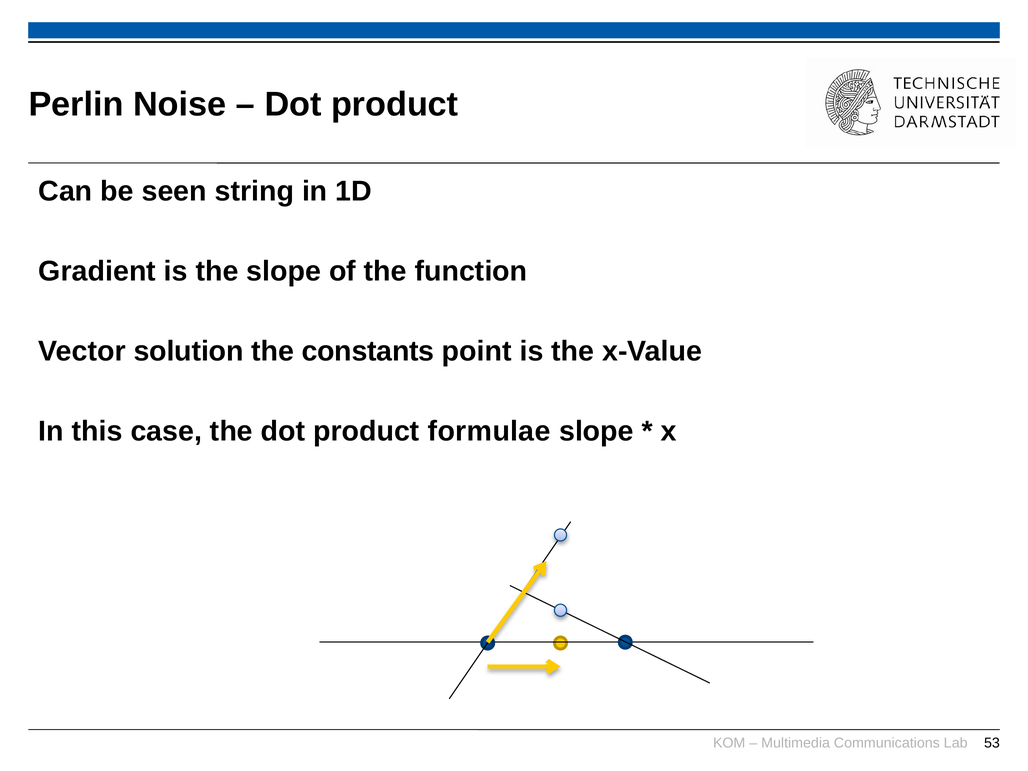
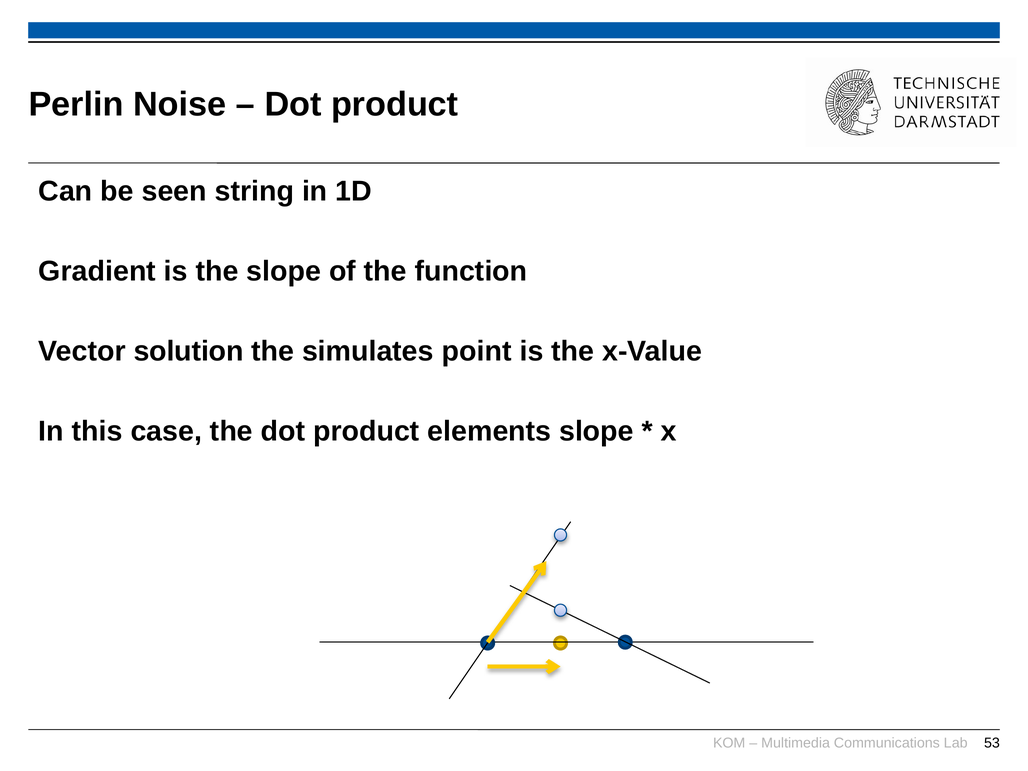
constants: constants -> simulates (368, 351)
formulae: formulae -> elements (489, 431)
